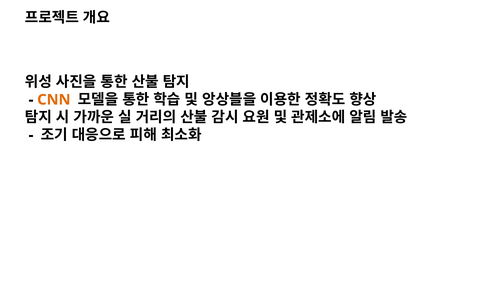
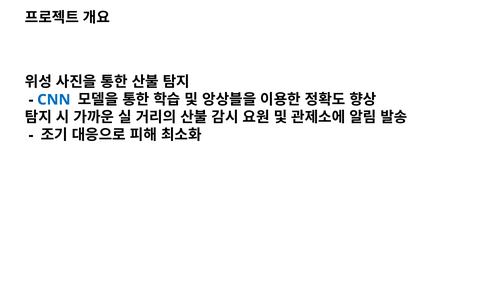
CNN colour: orange -> blue (54, 100)
